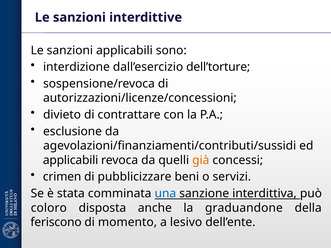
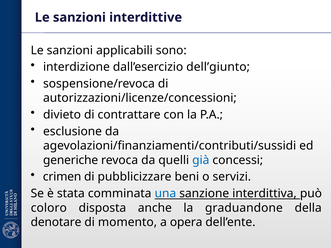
dell’torture: dell’torture -> dell’giunto (218, 67)
applicabili: applicabili -> generiche (71, 160)
già colour: orange -> blue (201, 160)
feriscono: feriscono -> denotare (56, 222)
lesivo: lesivo -> opera (186, 222)
